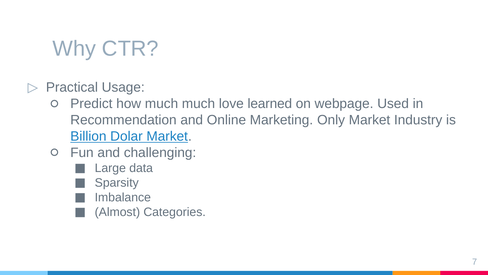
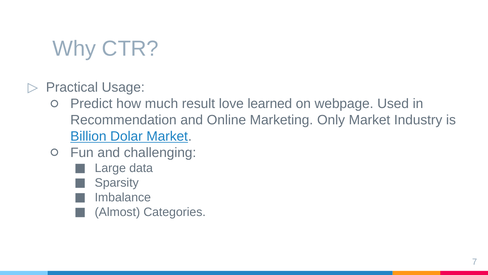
much much: much -> result (198, 104)
